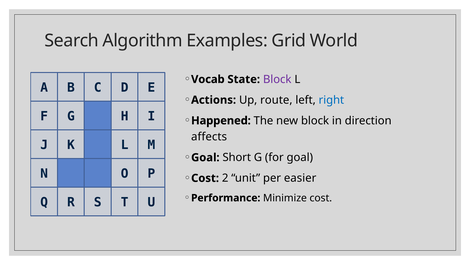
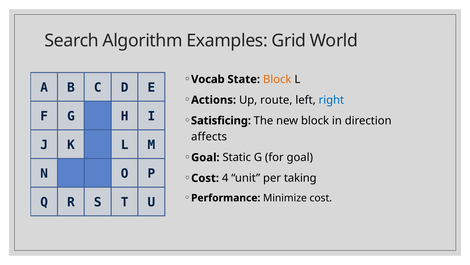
Block colour: purple -> orange (277, 79)
Happened: Happened -> Satisficing (221, 120)
Short: Short -> Static (237, 157)
2: 2 -> 4 (225, 178)
easier: easier -> taking (300, 178)
